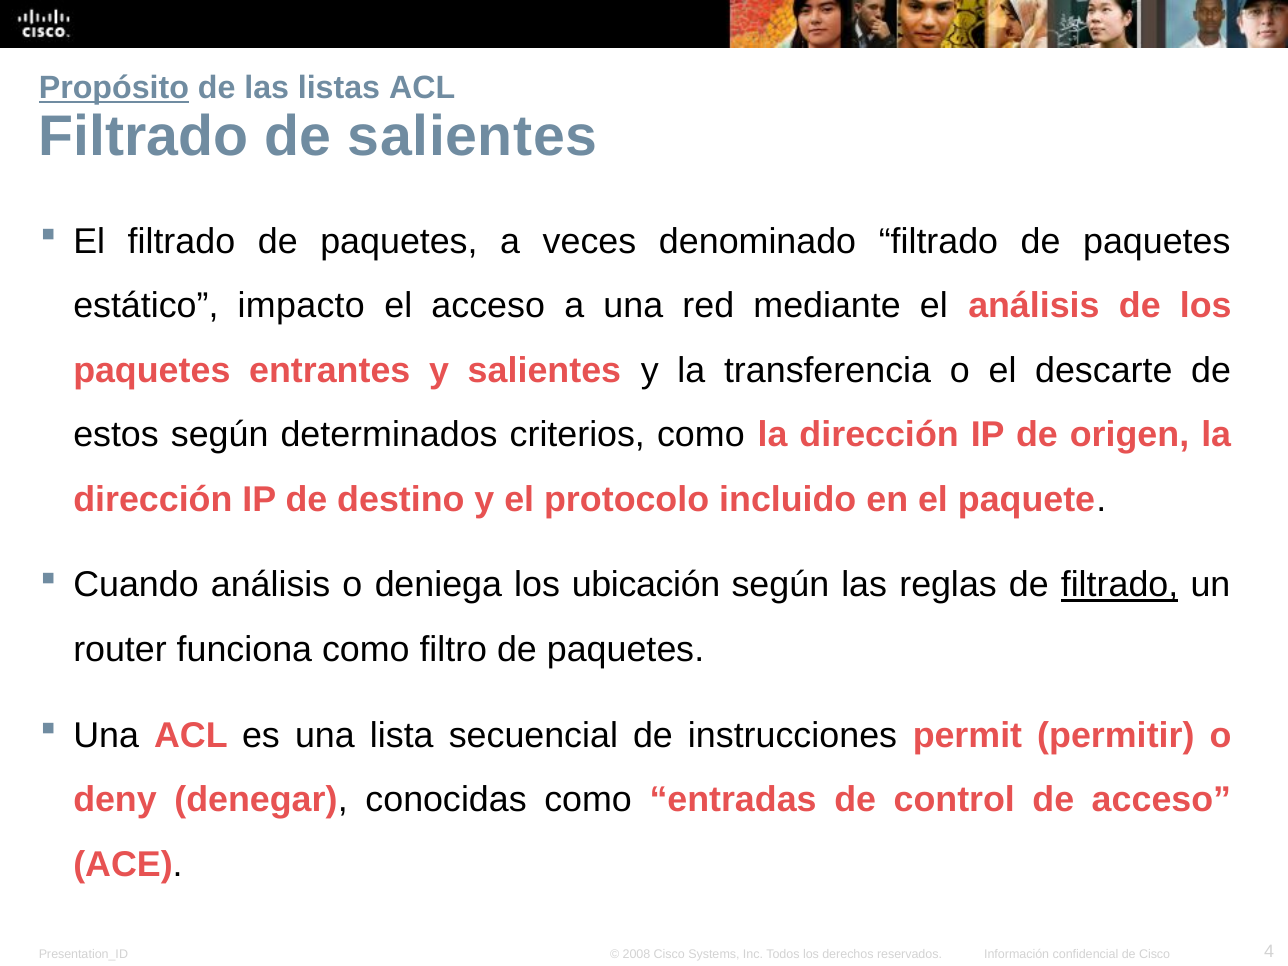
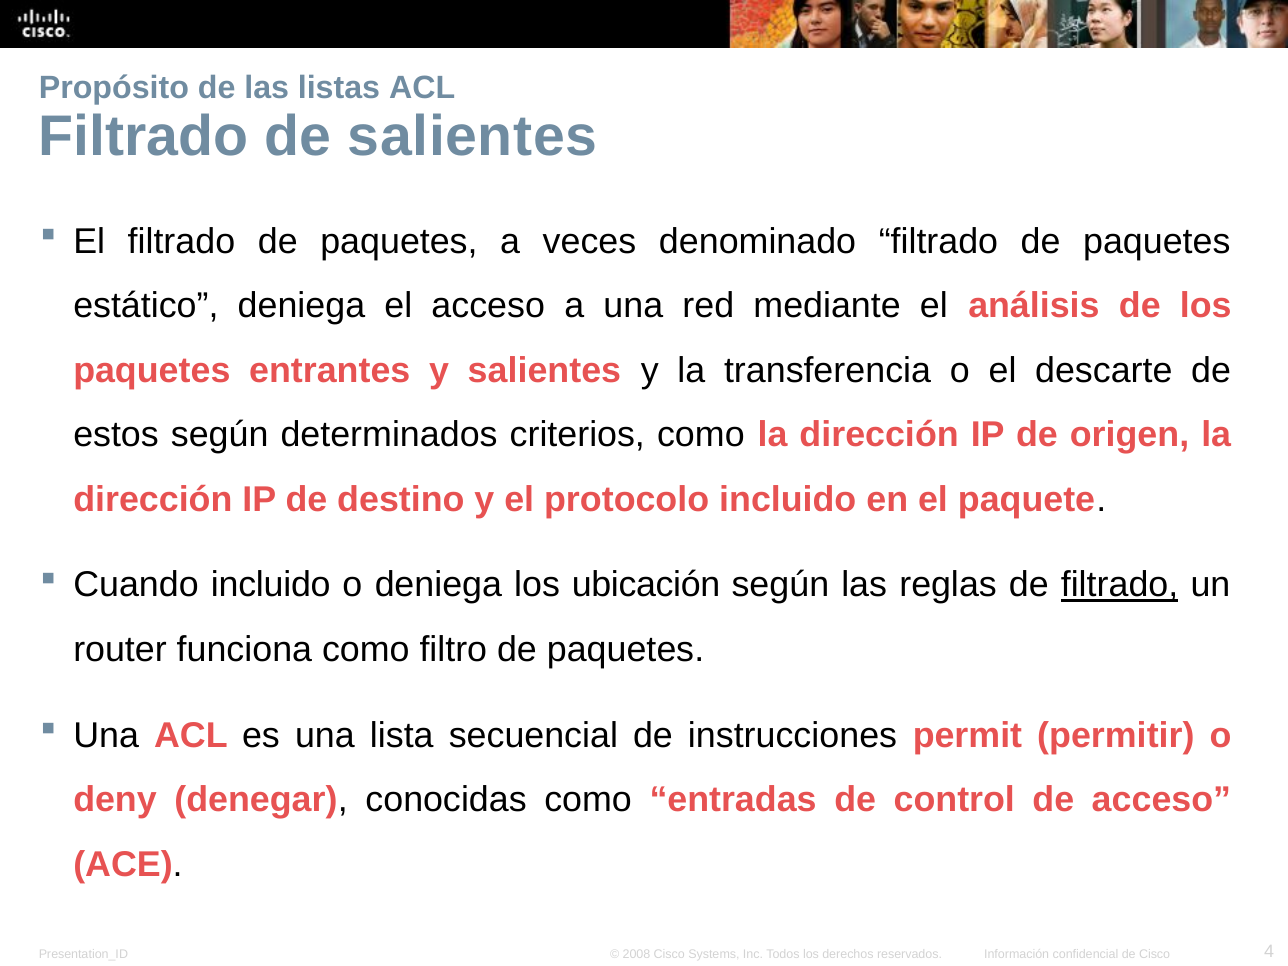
Propósito underline: present -> none (114, 88)
estático impacto: impacto -> deniega (301, 306)
Cuando análisis: análisis -> incluido (271, 585)
